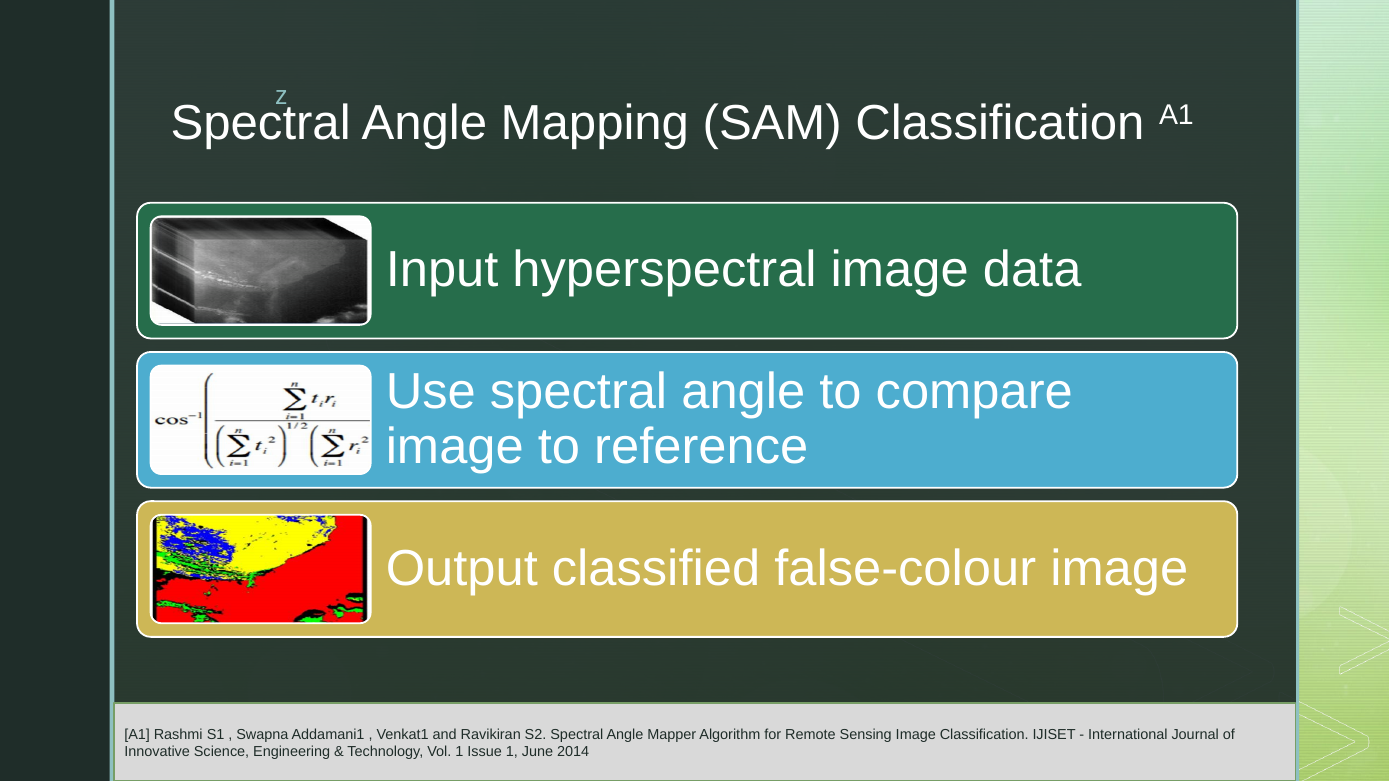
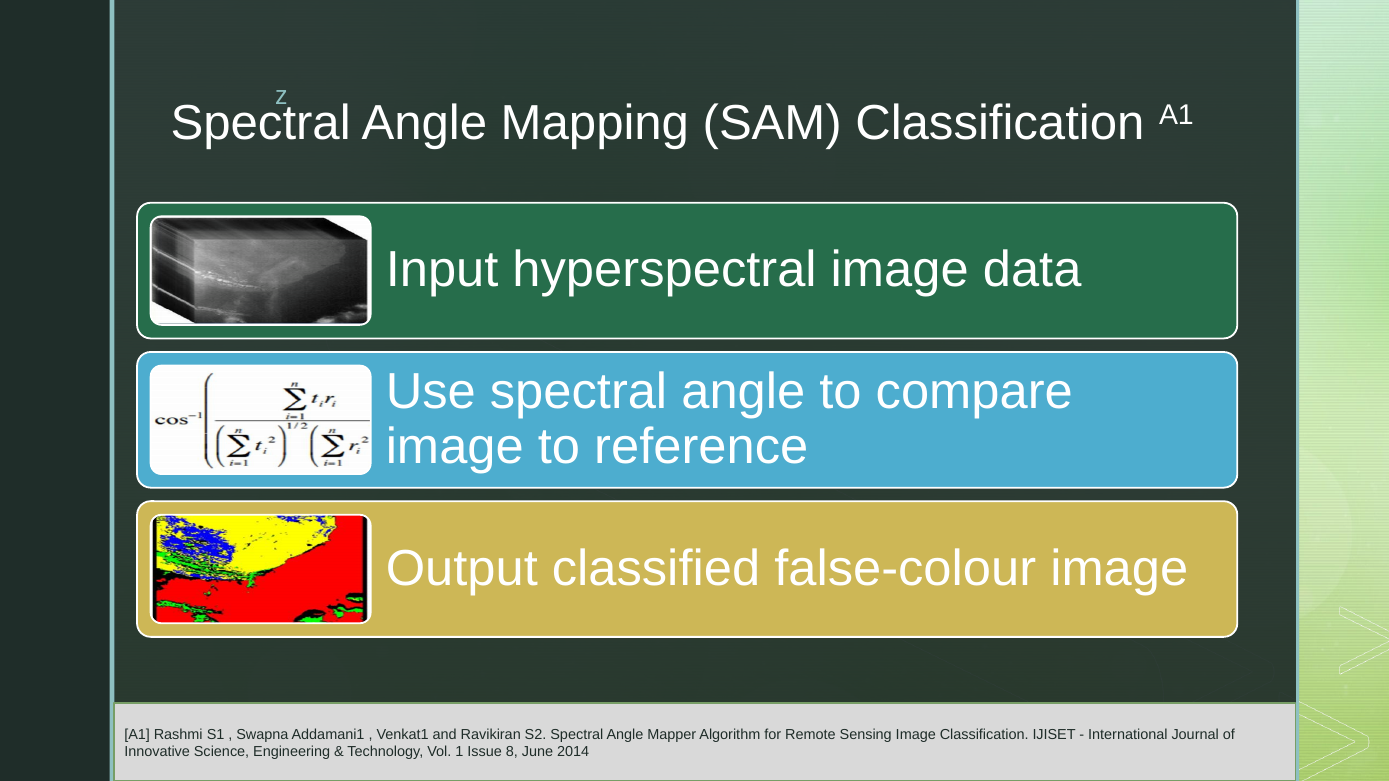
Issue 1: 1 -> 8 (512, 752)
